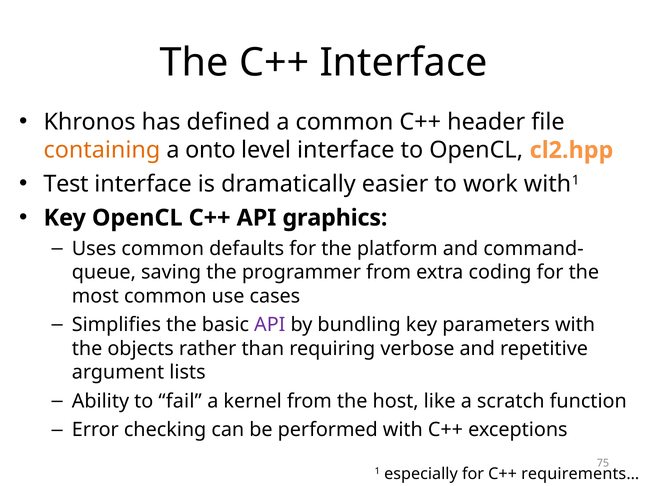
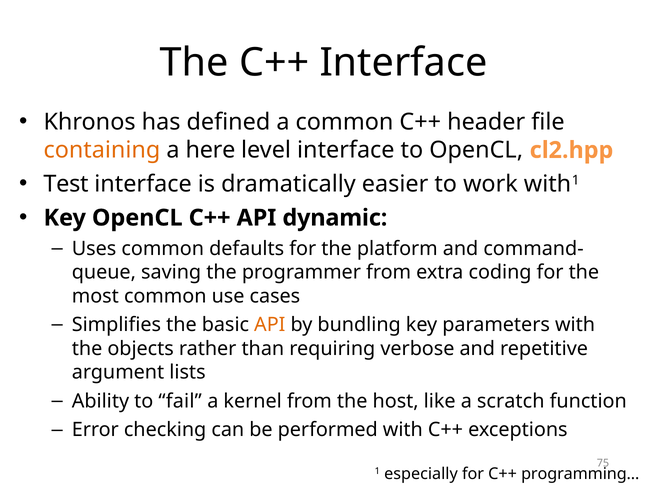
onto: onto -> here (210, 150)
graphics: graphics -> dynamic (335, 218)
API colour: purple -> orange (270, 325)
requirements…: requirements… -> programming… (580, 474)
